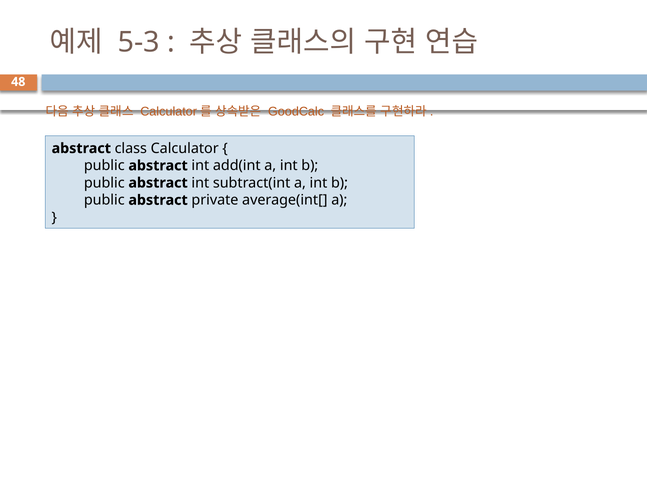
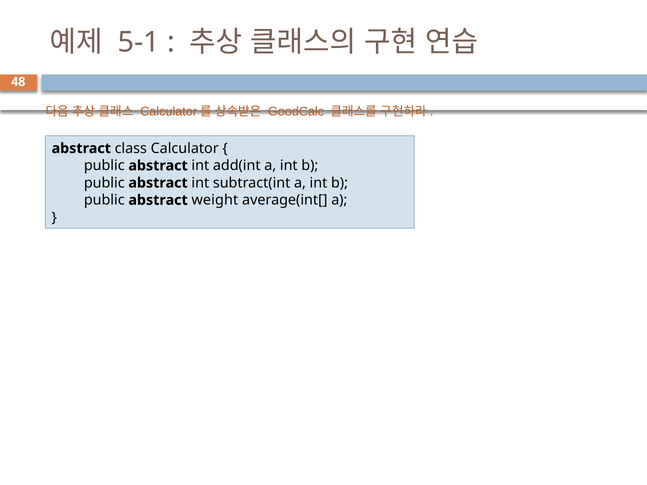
5-3: 5-3 -> 5-1 (139, 42)
private: private -> weight (215, 200)
